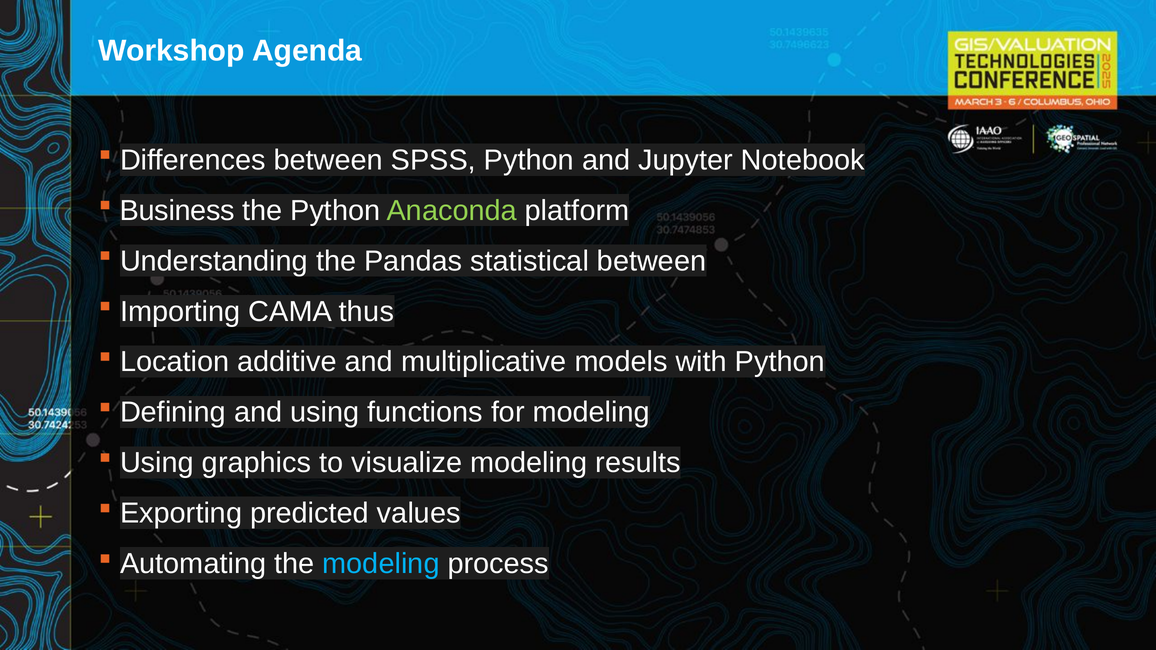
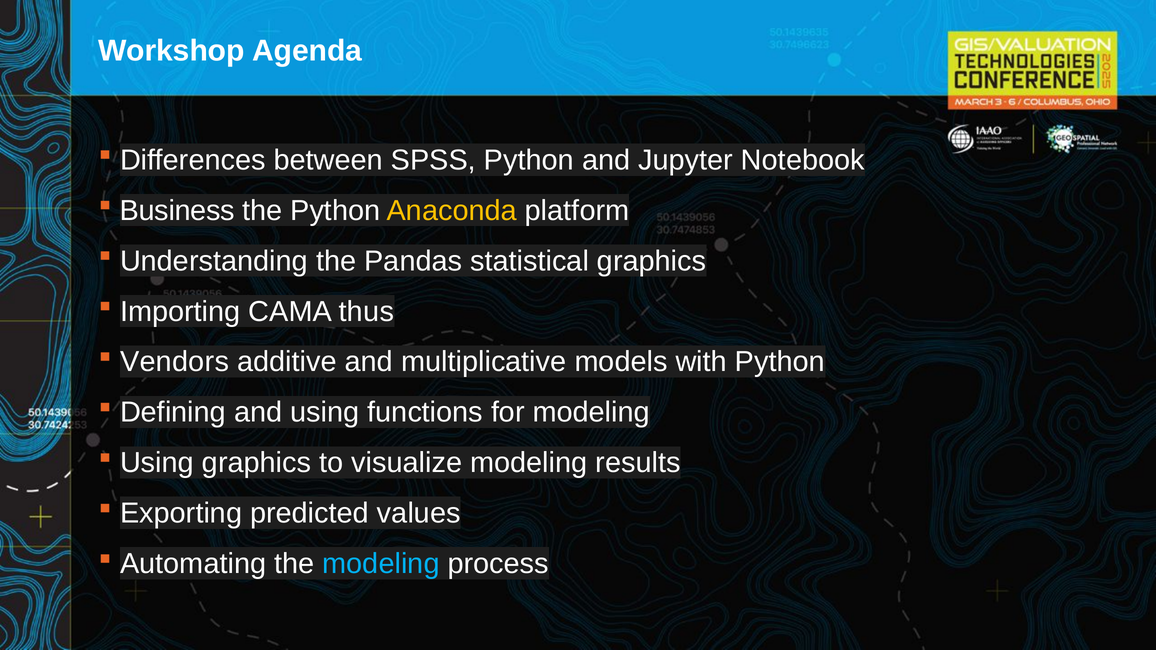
Anaconda colour: light green -> yellow (452, 211)
statistical between: between -> graphics (652, 261)
Location: Location -> Vendors (175, 362)
